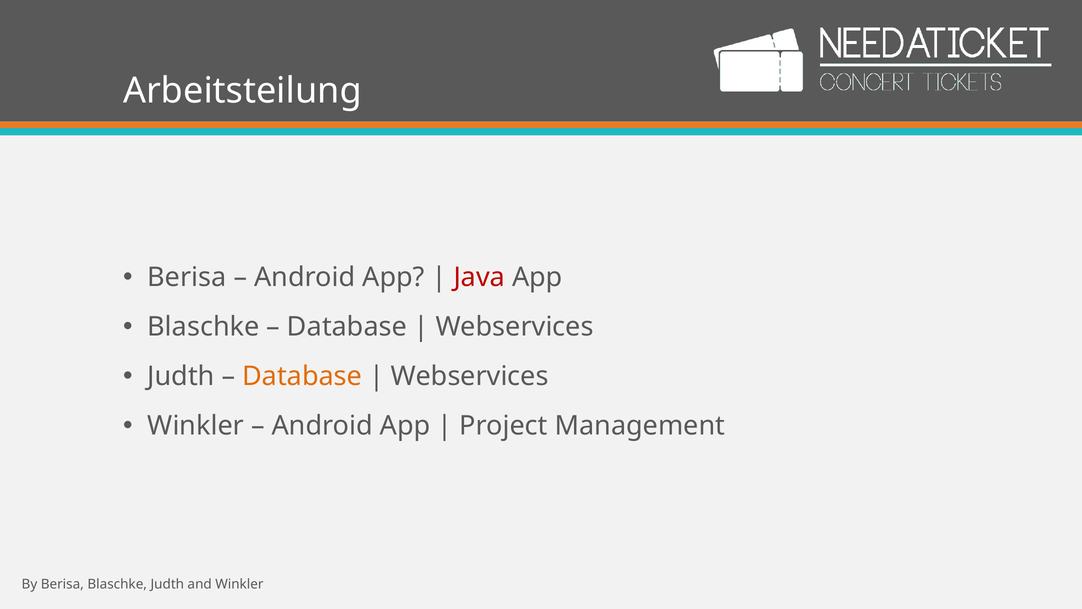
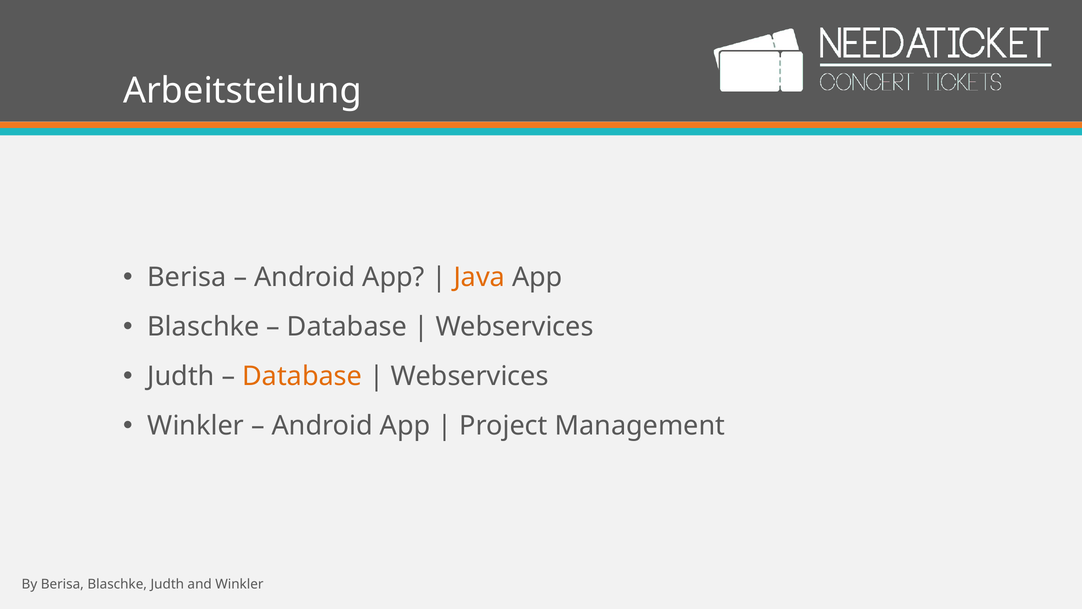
Java colour: red -> orange (479, 277)
